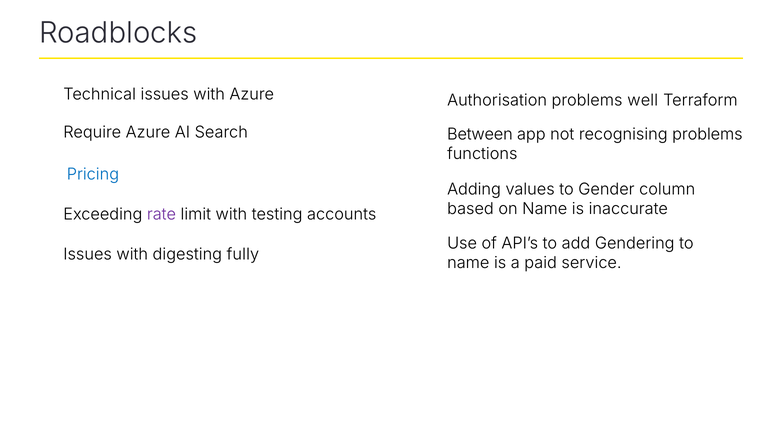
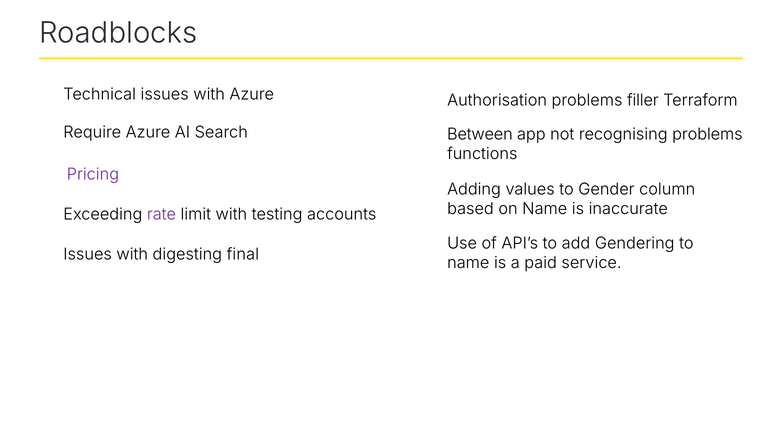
well: well -> filler (643, 100)
Pricing colour: blue -> purple (93, 174)
fully: fully -> final (243, 254)
